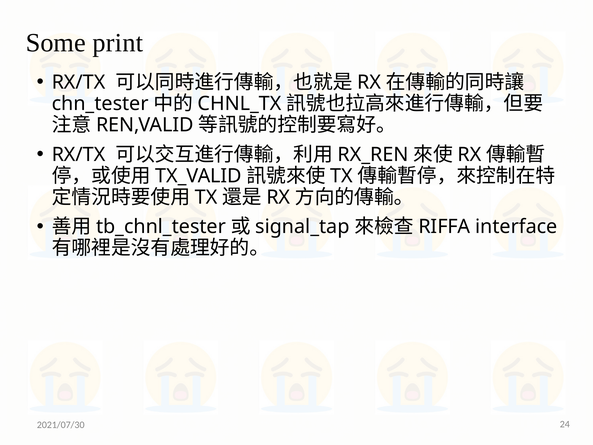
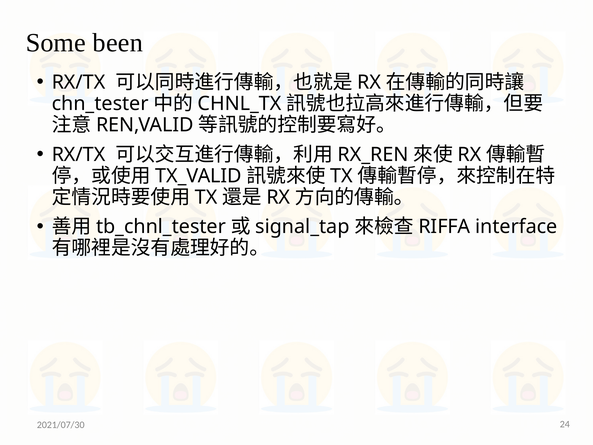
print: print -> been (118, 43)
